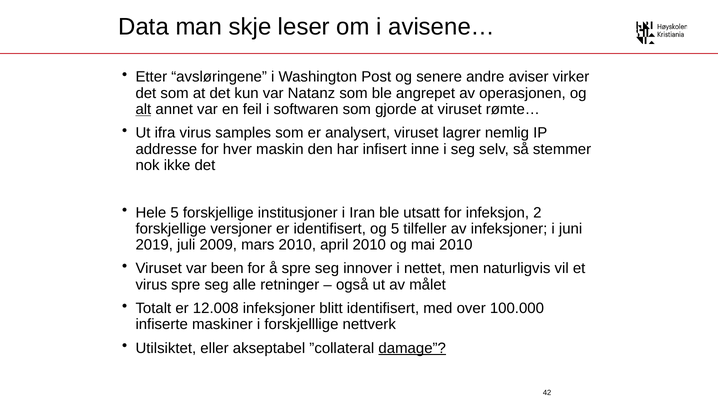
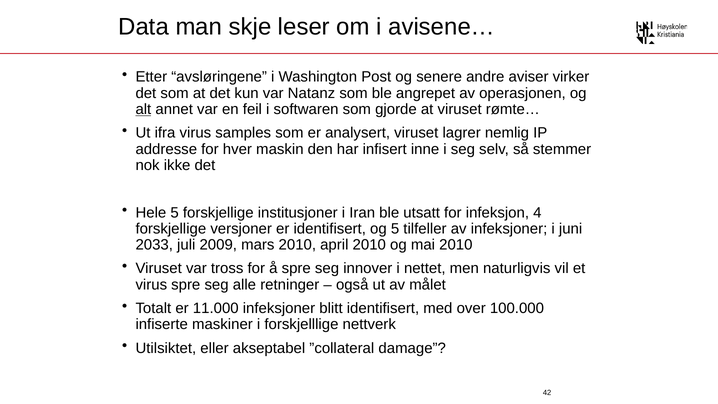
2: 2 -> 4 (537, 212)
2019: 2019 -> 2033 (154, 245)
been: been -> tross (227, 268)
12.008: 12.008 -> 11.000 (216, 308)
damage underline: present -> none (412, 348)
